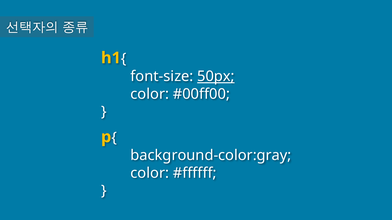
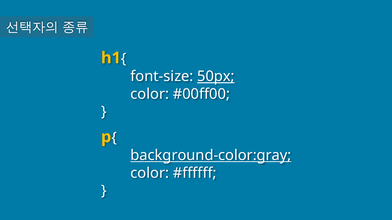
background-color:gray underline: none -> present (211, 156)
